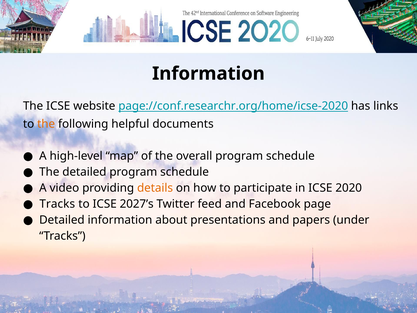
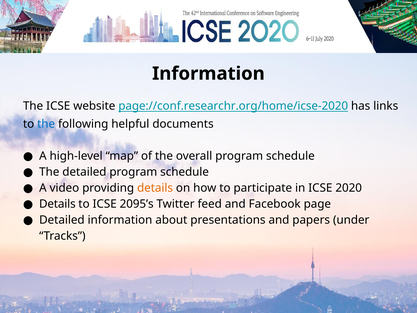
the colour: orange -> blue (46, 124)
Tracks: Tracks -> Details (57, 204)
2027’s: 2027’s -> 2095’s (137, 204)
